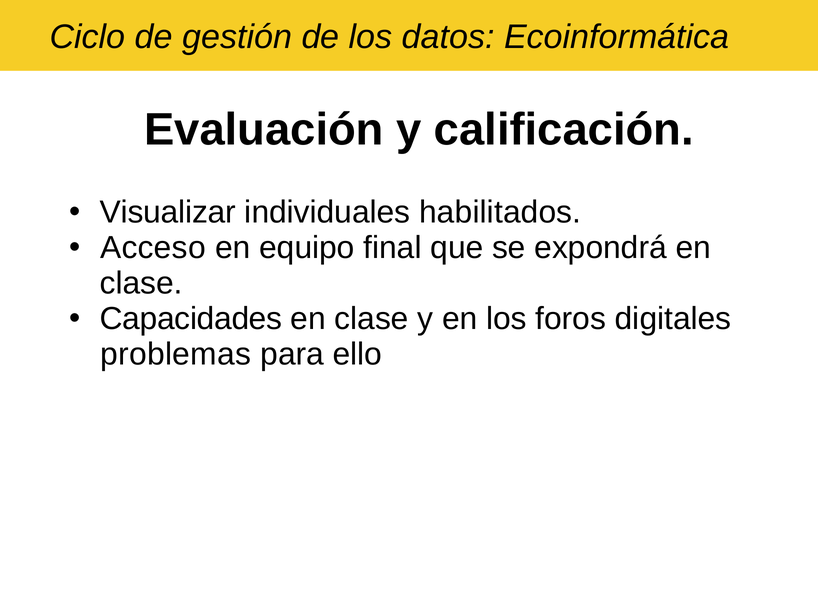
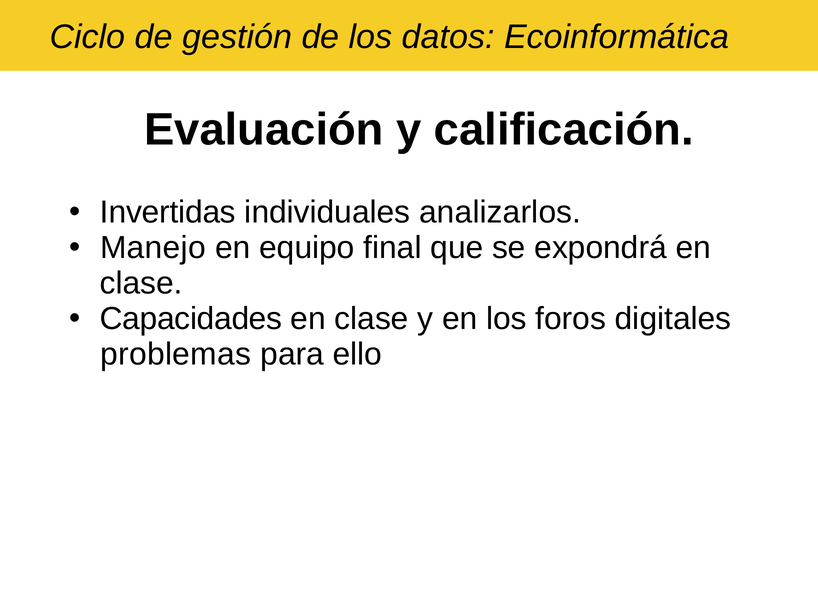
Visualizar: Visualizar -> Invertidas (168, 212)
habilitados: habilitados -> analizarlos (500, 212)
Acceso: Acceso -> Manejo (153, 247)
